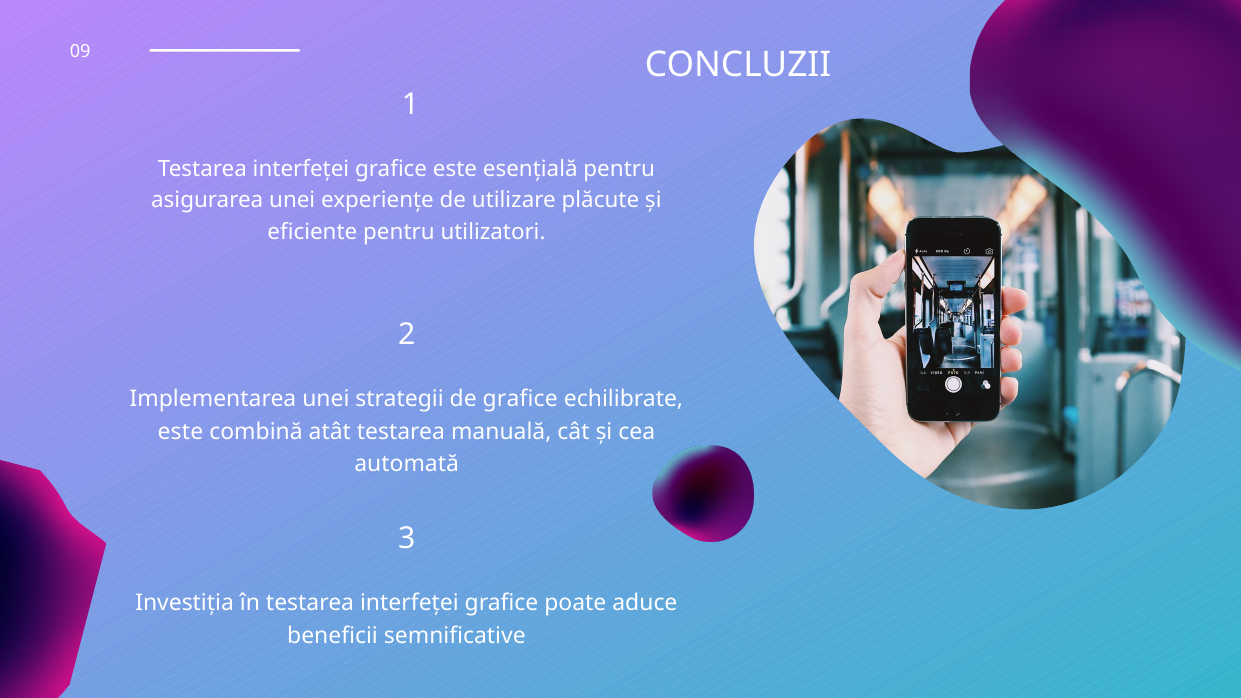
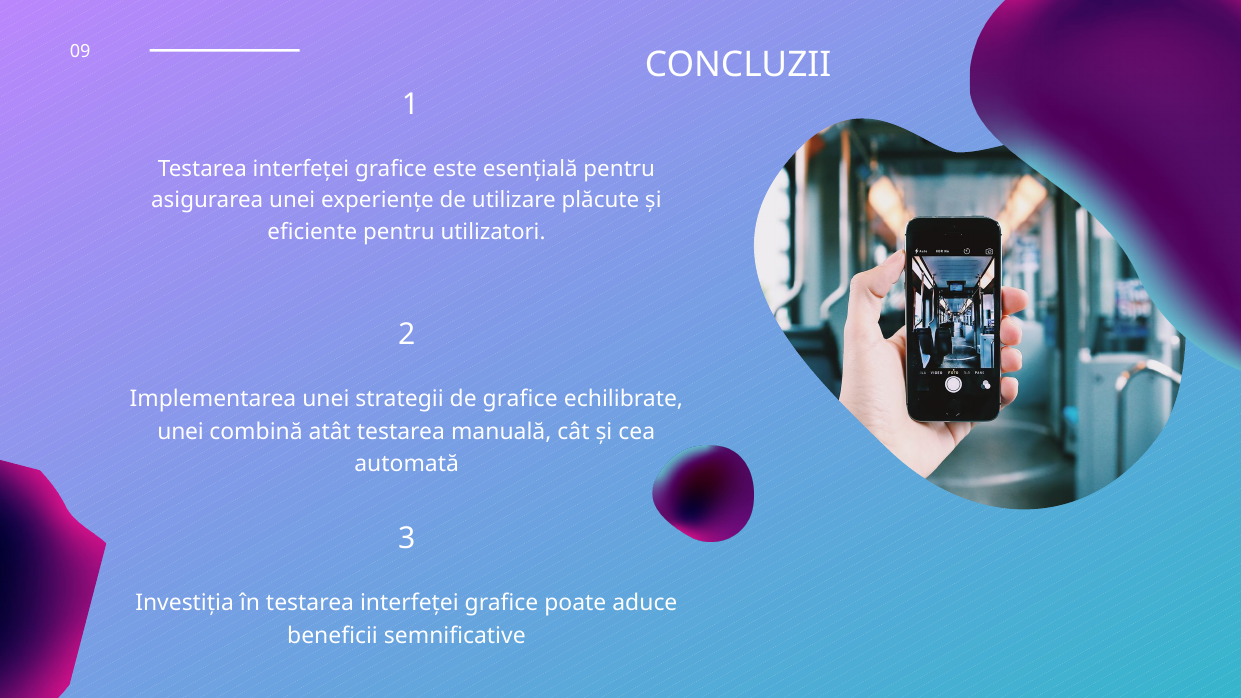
este: este -> unei (181, 432)
